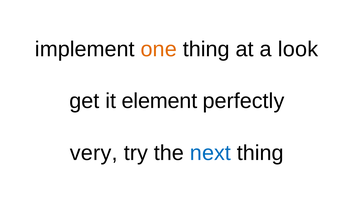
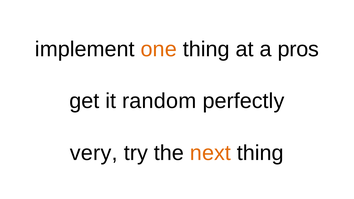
look: look -> pros (298, 49)
element: element -> random (159, 101)
next colour: blue -> orange (210, 153)
